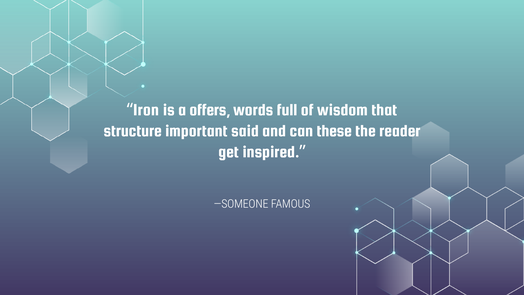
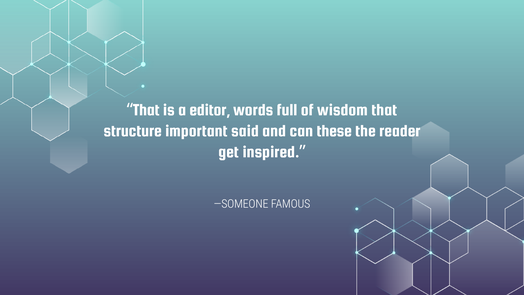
Iron: Iron -> That (146, 110)
offers: offers -> editor (210, 110)
